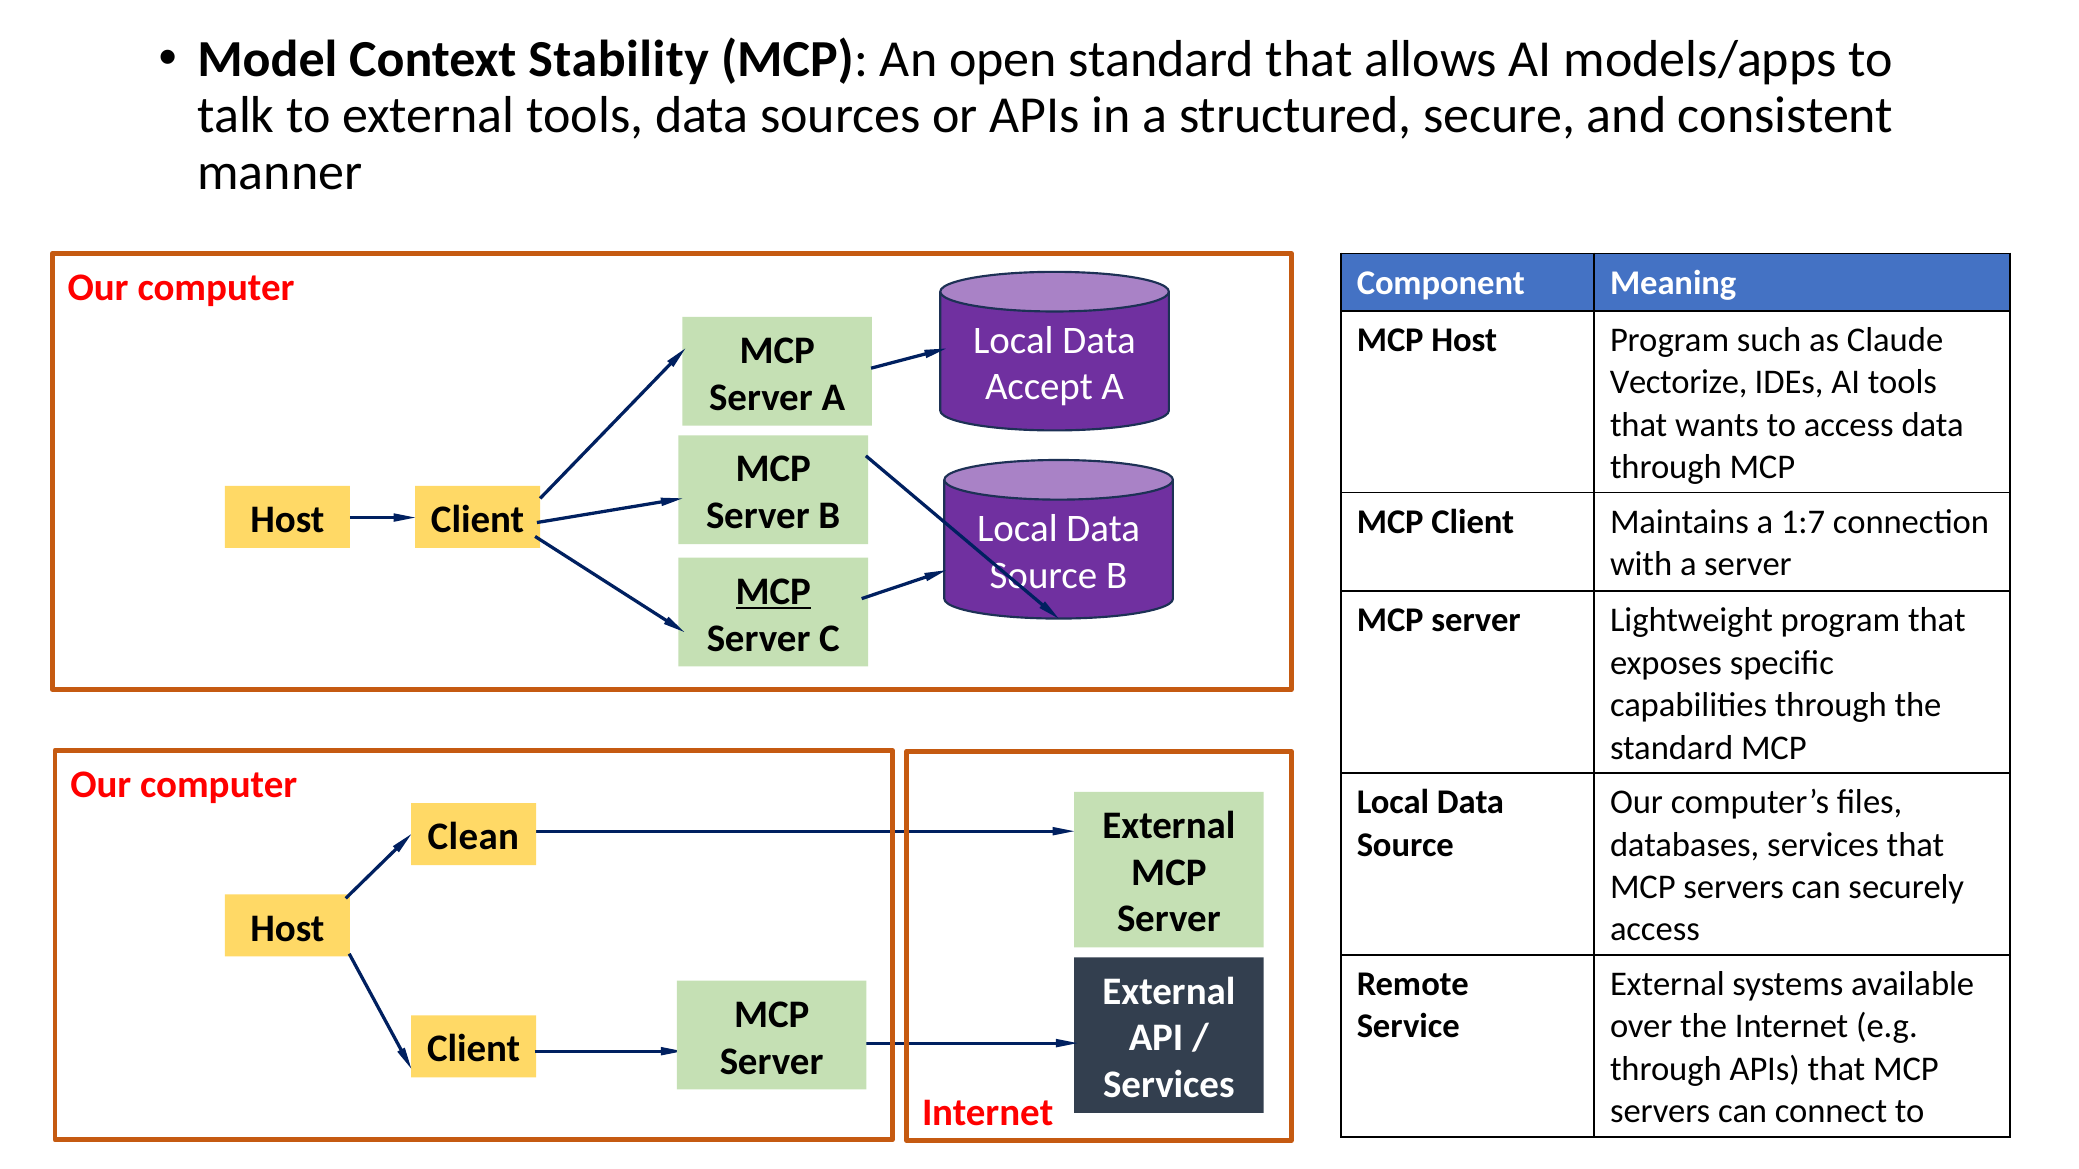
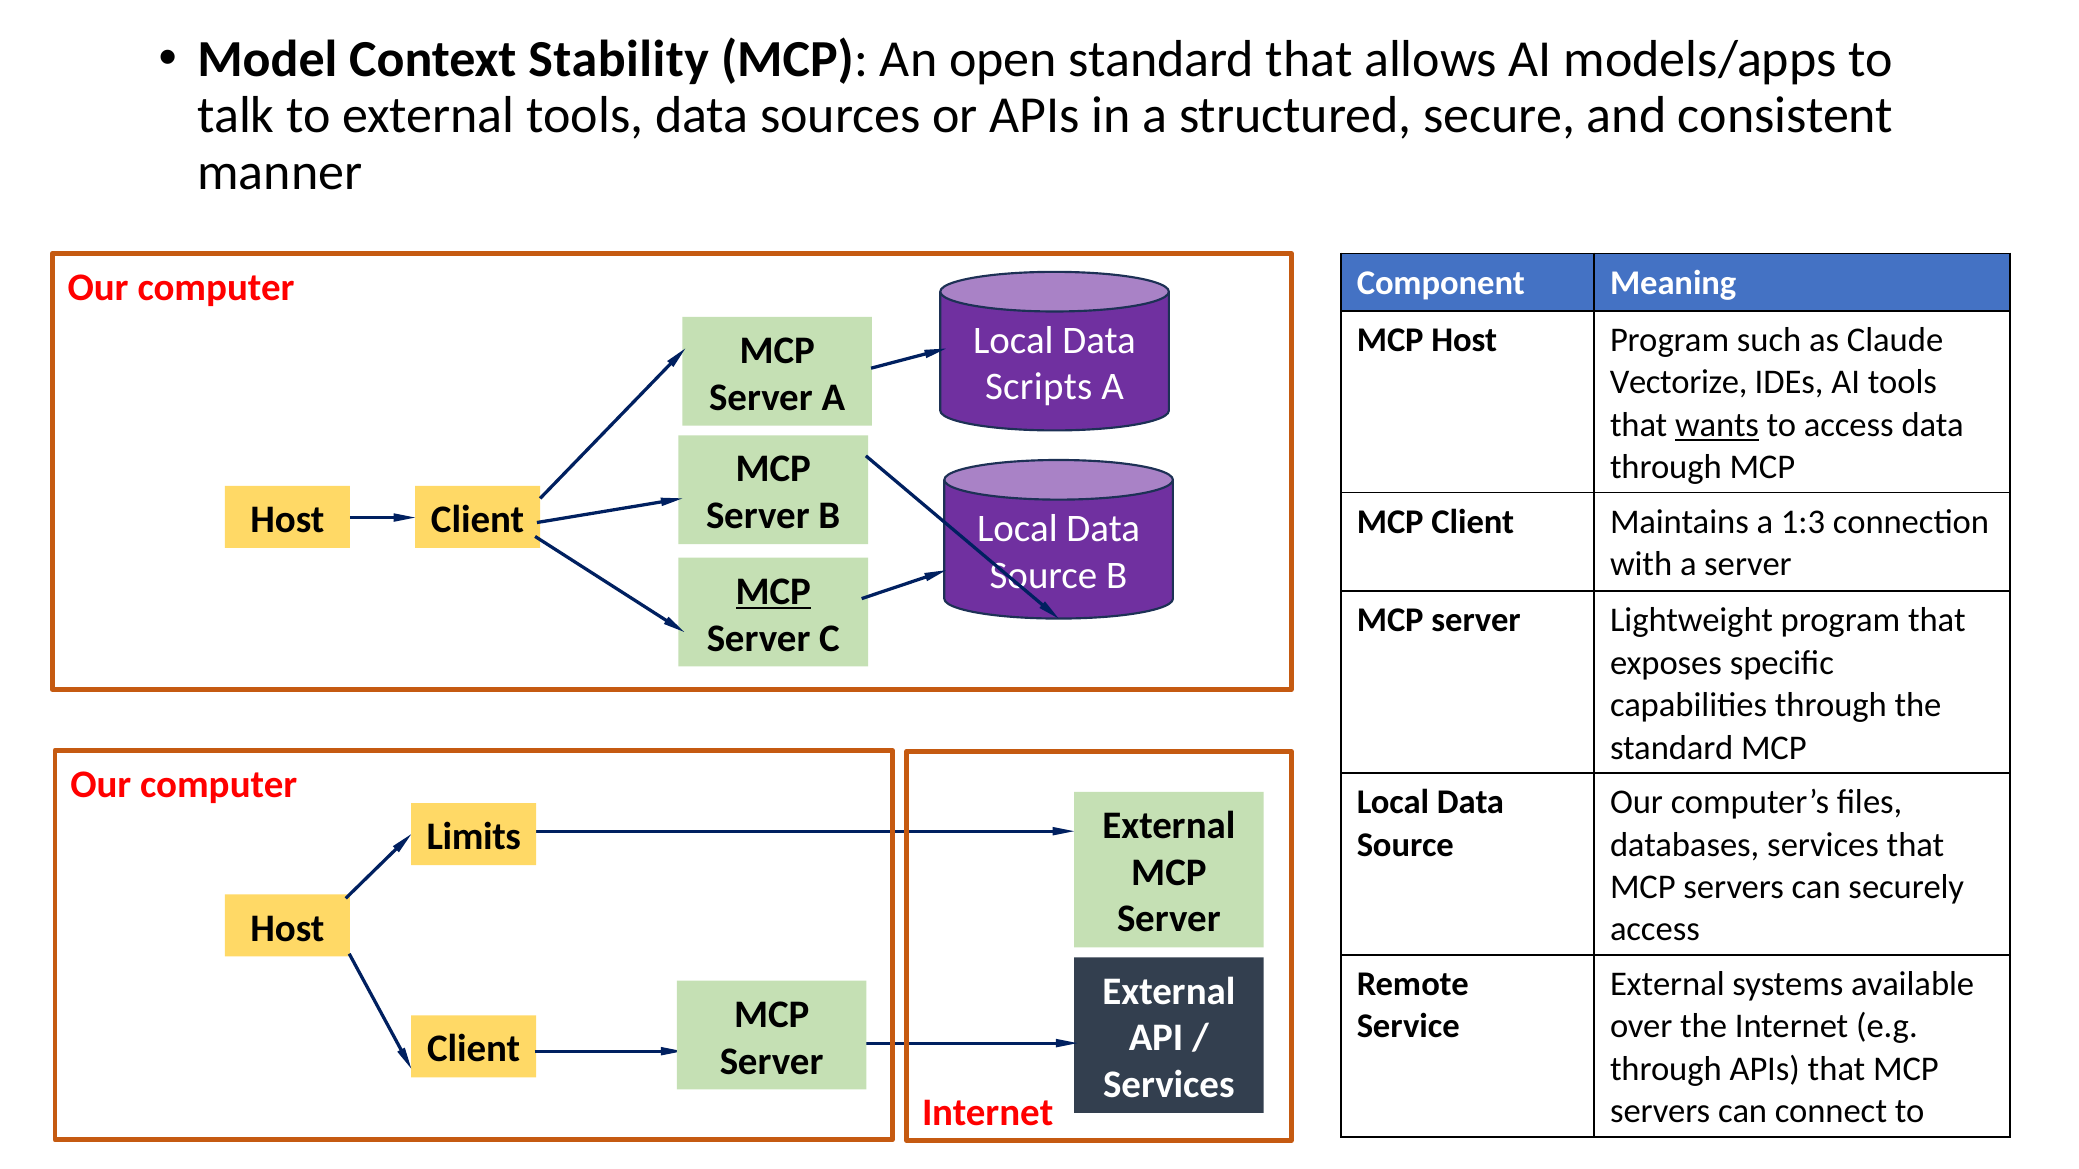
Accept: Accept -> Scripts (1039, 387)
wants underline: none -> present (1717, 425)
1:7: 1:7 -> 1:3 (1803, 522)
Clean: Clean -> Limits (474, 837)
